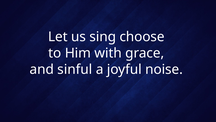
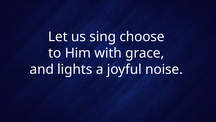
sinful: sinful -> lights (75, 69)
